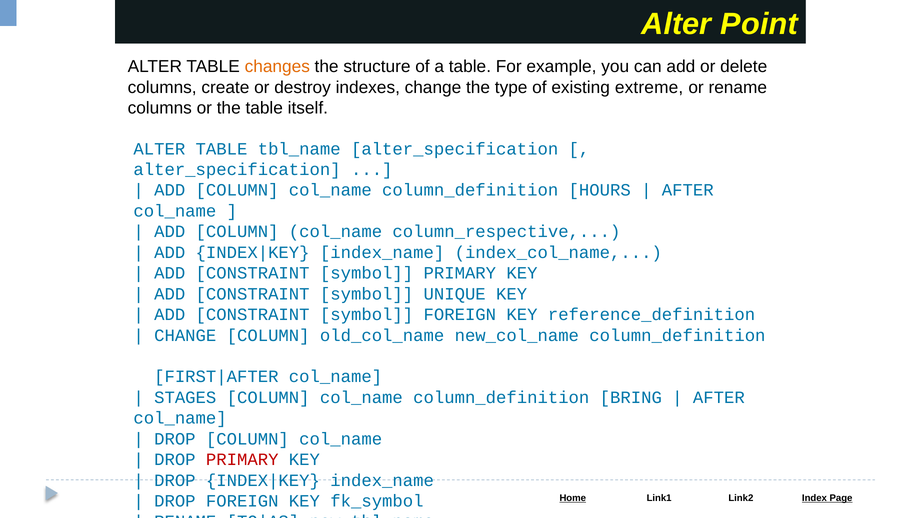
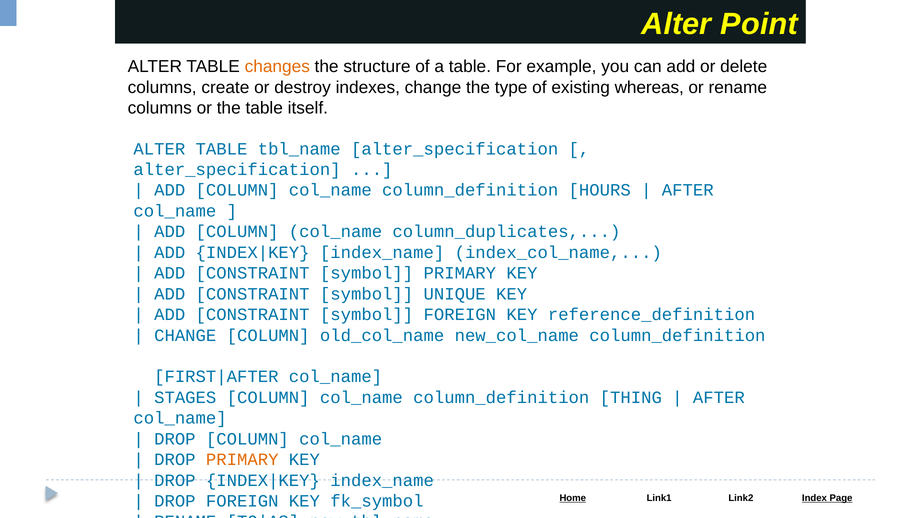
extreme: extreme -> whereas (649, 87)
column_respective: column_respective -> column_duplicates (506, 232)
BRING: BRING -> THING (631, 398)
PRIMARY colour: red -> orange (242, 460)
